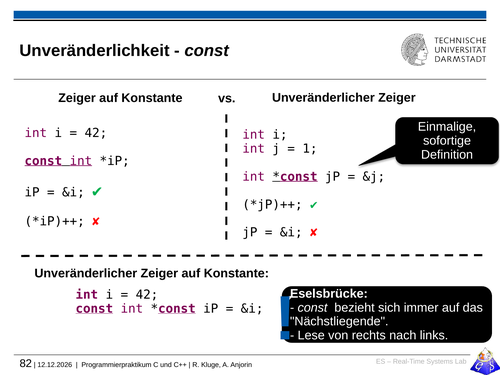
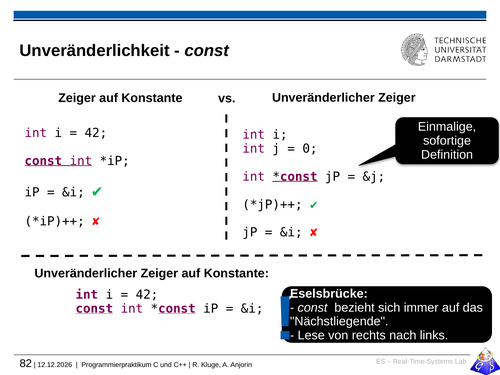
1: 1 -> 0 (310, 149)
